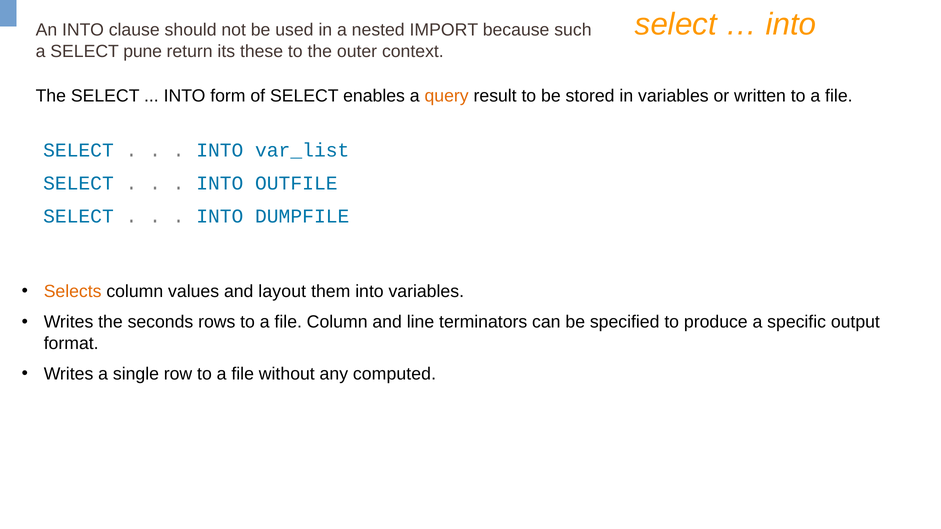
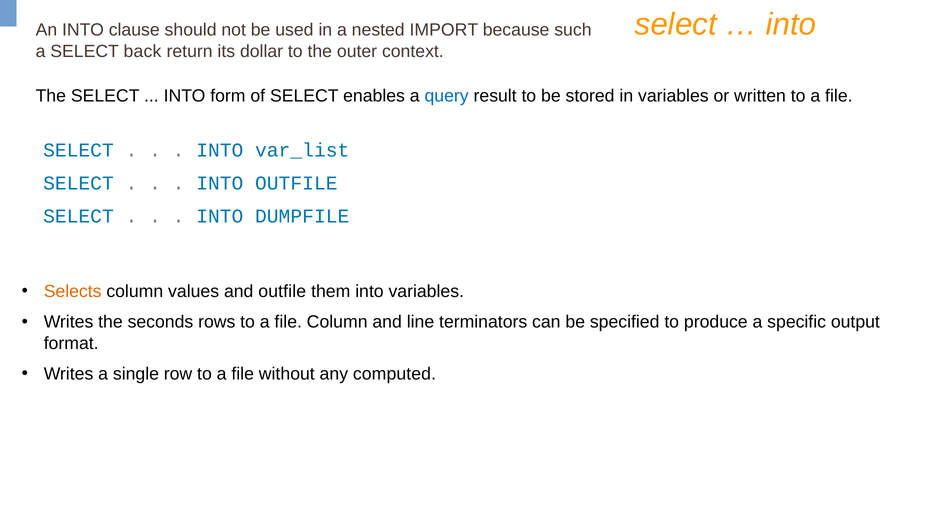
pune: pune -> back (142, 51)
these: these -> dollar (262, 51)
query colour: orange -> blue (447, 96)
and layout: layout -> outfile (282, 292)
